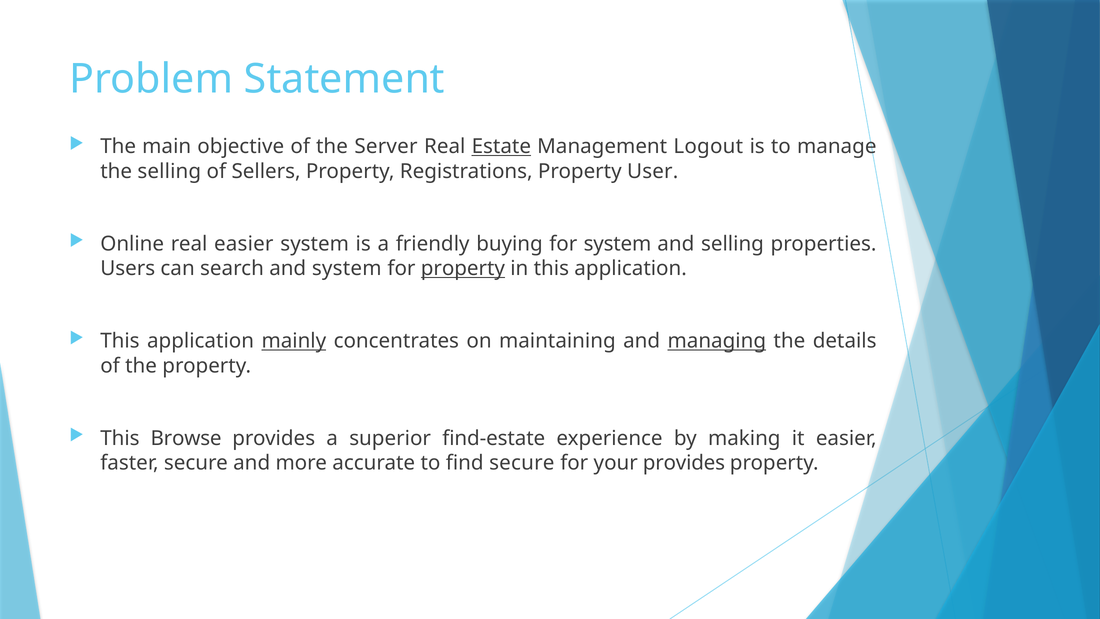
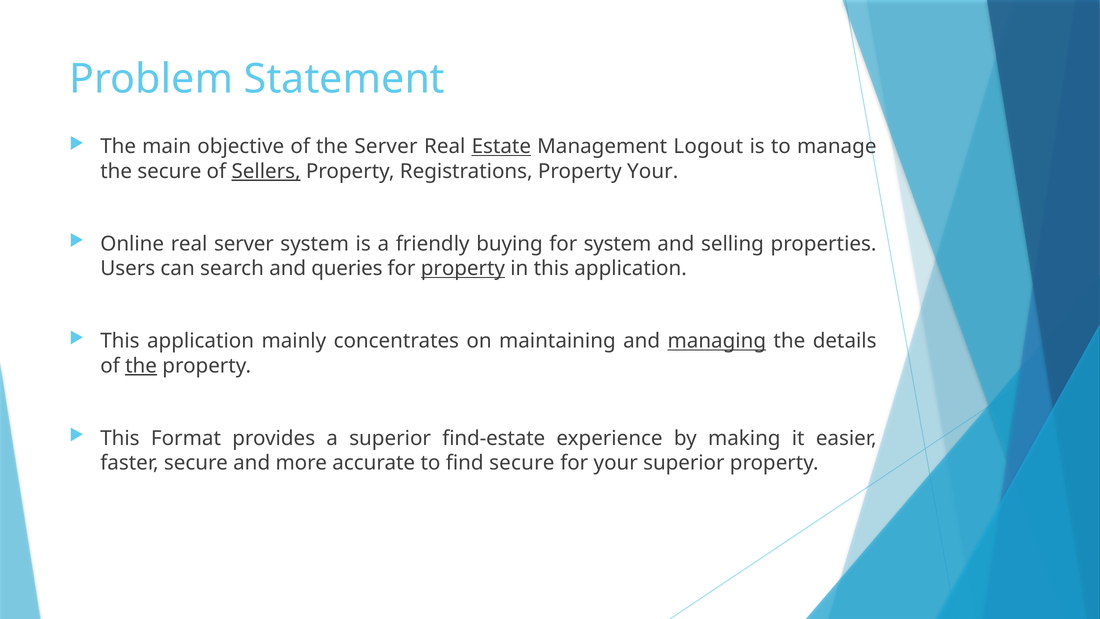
the selling: selling -> secure (169, 171)
Sellers underline: none -> present (266, 171)
Property User: User -> Your (653, 171)
real easier: easier -> server (244, 244)
and system: system -> queries (347, 269)
mainly underline: present -> none (294, 341)
the underline: none -> present (141, 366)
Browse: Browse -> Format (186, 438)
your provides: provides -> superior (684, 463)
